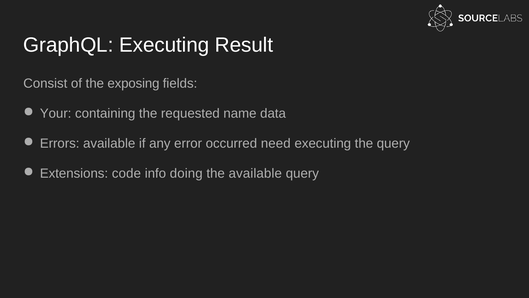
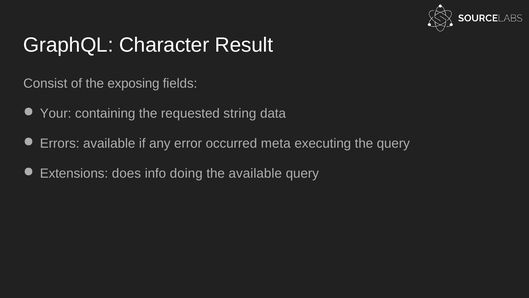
GraphQL Executing: Executing -> Character (164, 45)
name: name -> string (240, 113)
need: need -> meta (276, 143)
code: code -> does (126, 173)
